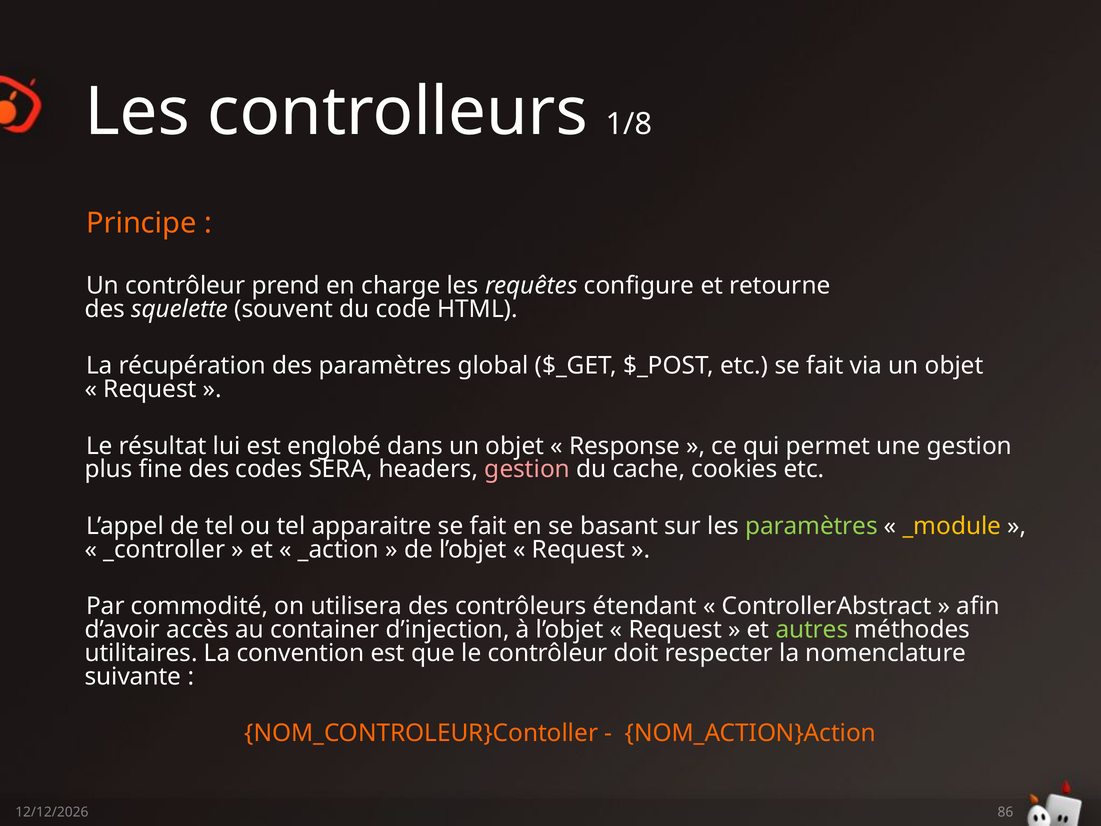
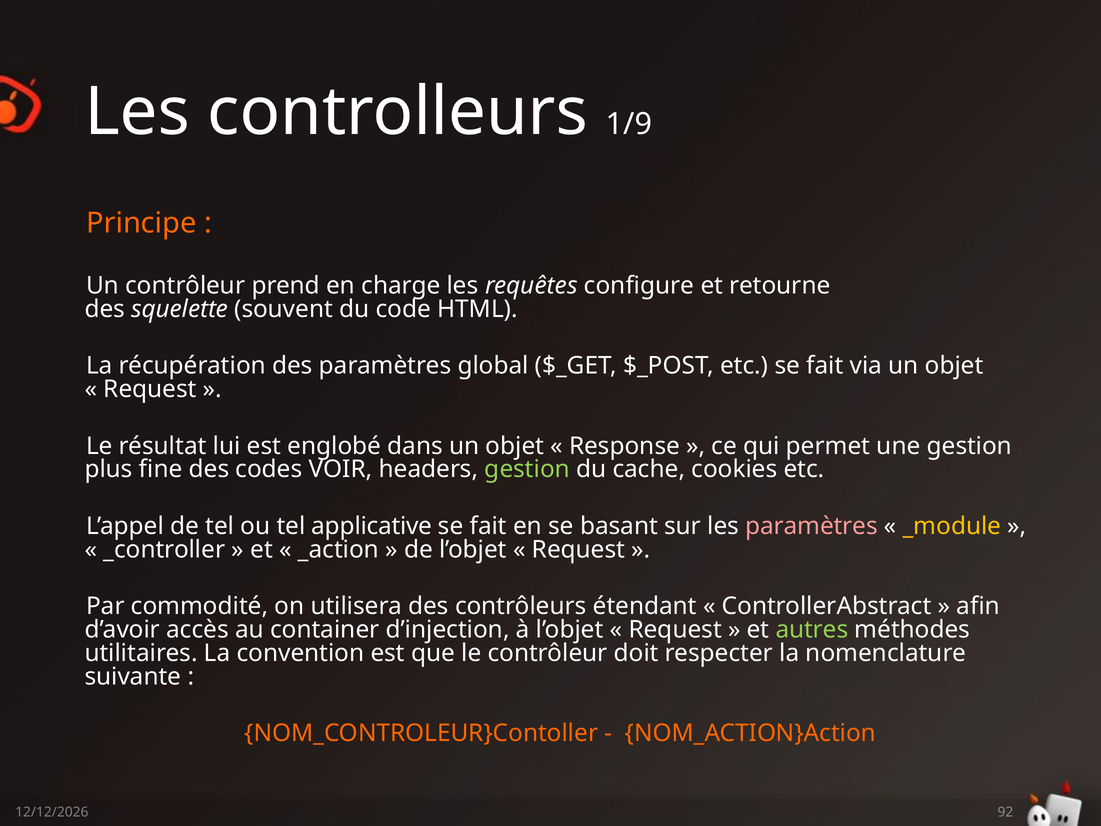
1/8: 1/8 -> 1/9 (629, 124)
SERA: SERA -> VOIR (341, 469)
gestion colour: pink -> light green (527, 469)
apparaitre: apparaitre -> applicative (372, 526)
paramètres colour: light green -> pink (812, 526)
86: 86 -> 92 (1005, 812)
